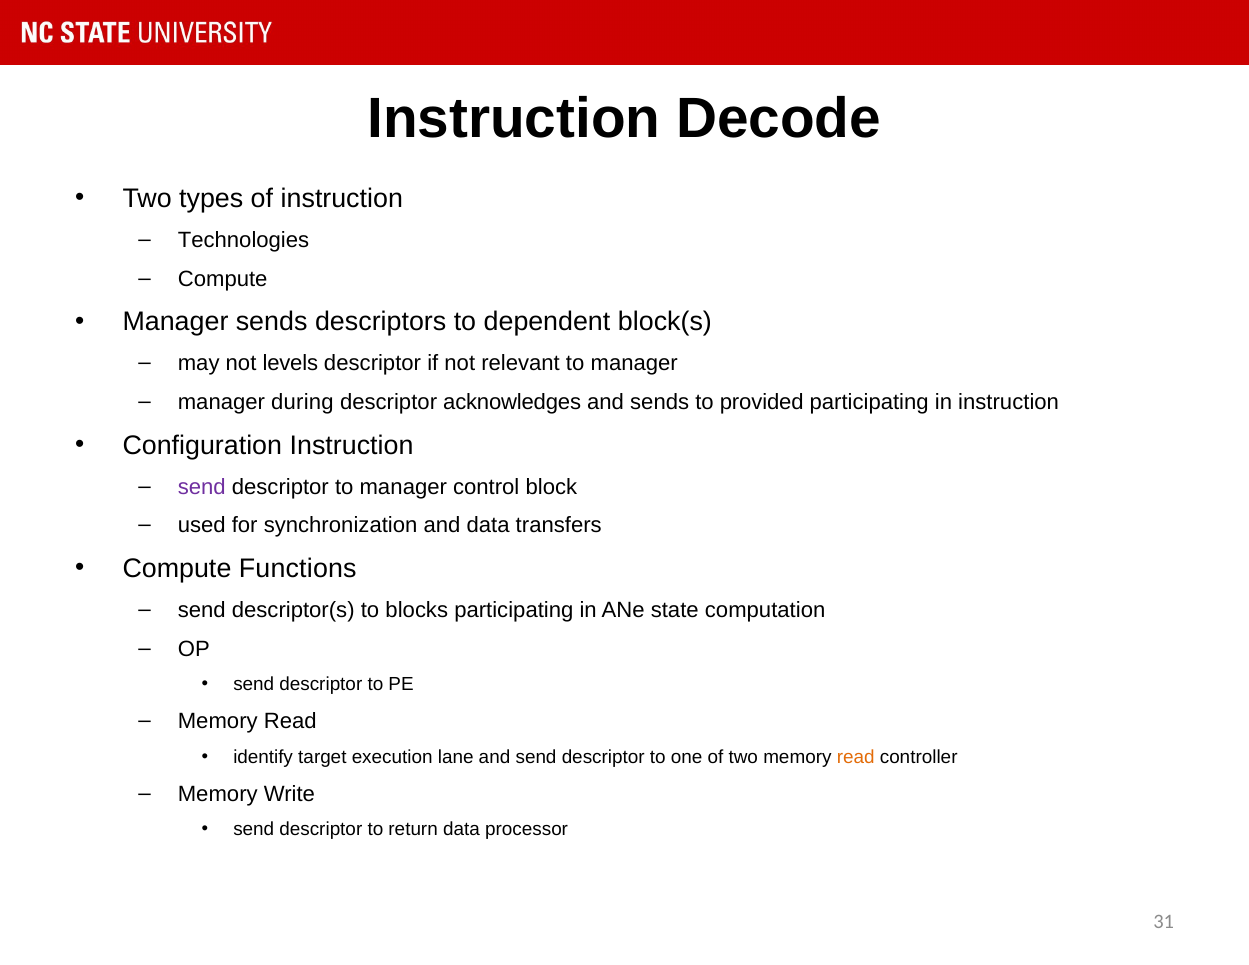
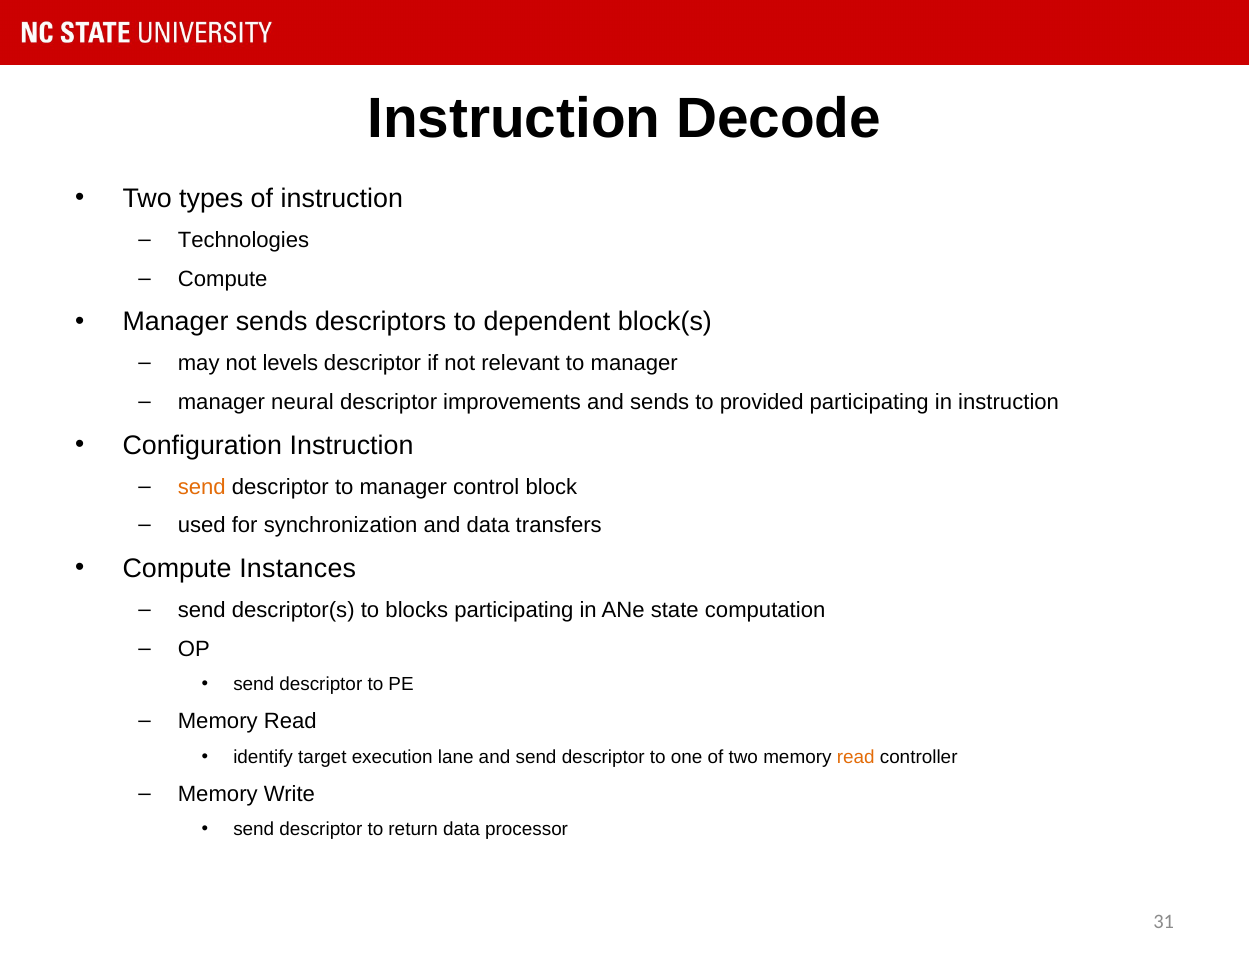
during: during -> neural (302, 402)
acknowledges: acknowledges -> improvements (512, 402)
send colour: purple -> orange (202, 487)
Functions: Functions -> Instances (298, 569)
